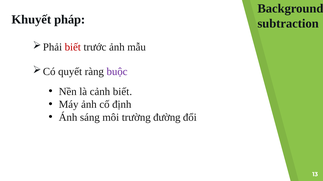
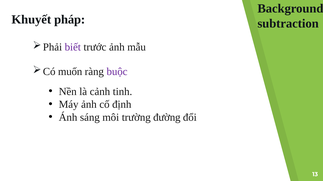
biết colour: red -> purple (73, 47)
quyết: quyết -> muốn (70, 72)
cảnh biết: biết -> tinh (123, 92)
